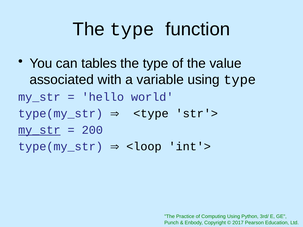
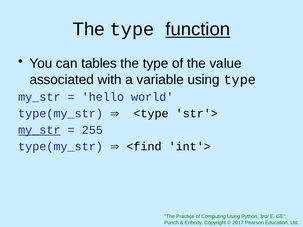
function underline: none -> present (198, 29)
200: 200 -> 255 (92, 130)
<loop: <loop -> <find (144, 147)
